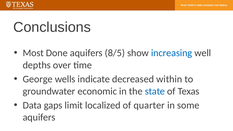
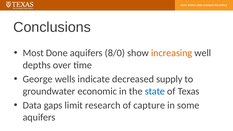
8/5: 8/5 -> 8/0 (115, 53)
increasing colour: blue -> orange (172, 53)
within: within -> supply (169, 79)
localized: localized -> research (103, 105)
quarter: quarter -> capture (149, 105)
